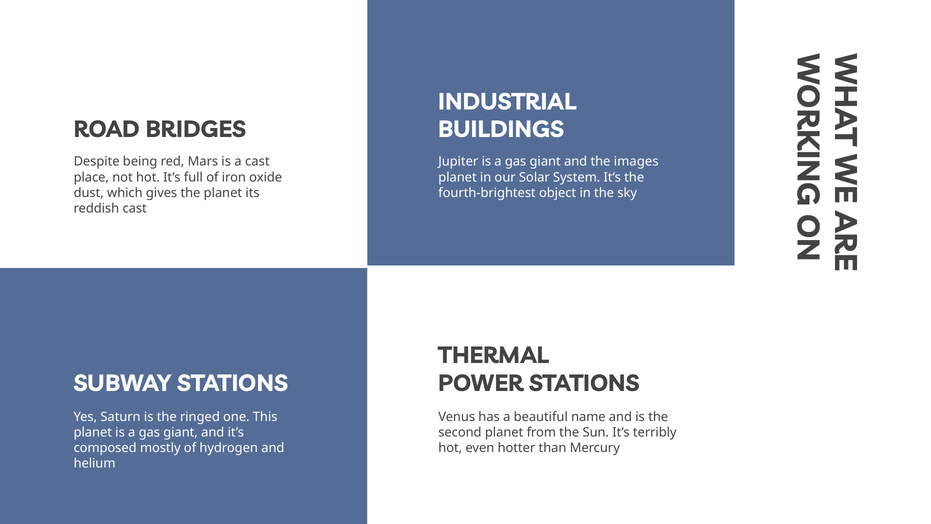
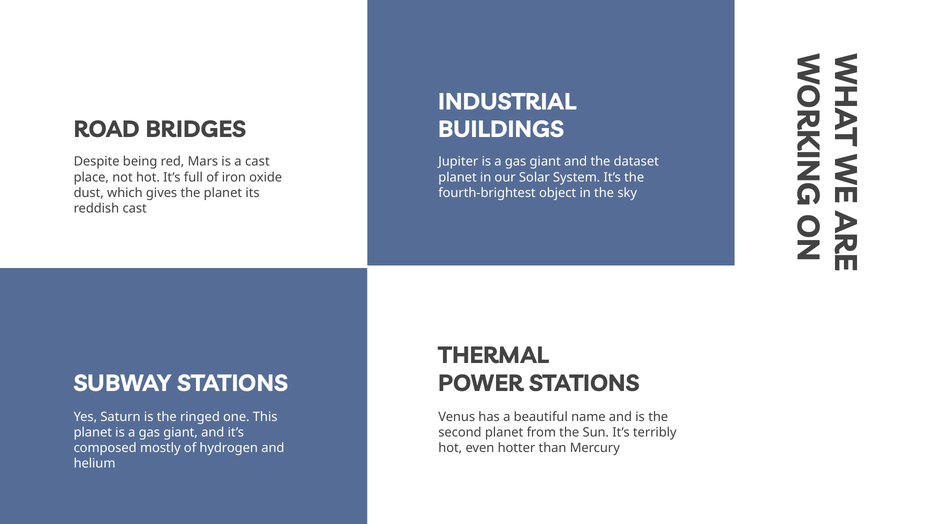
images: images -> dataset (636, 162)
